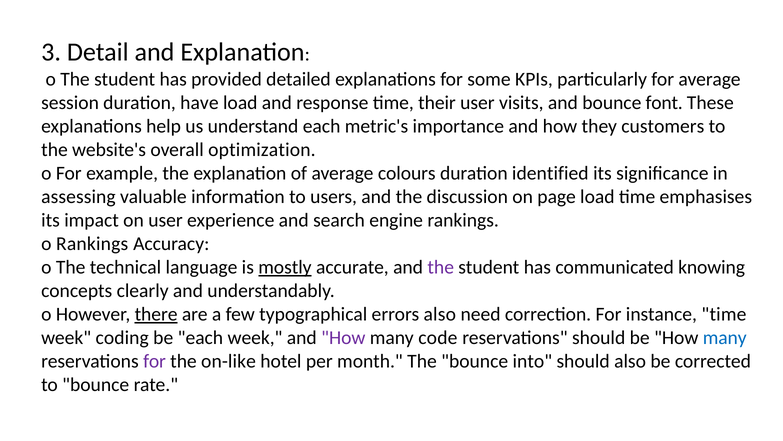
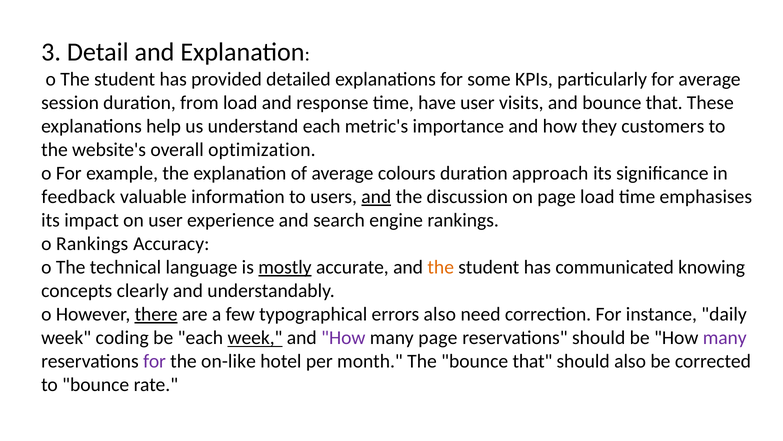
have: have -> from (199, 103)
their: their -> have (437, 103)
and bounce font: font -> that (664, 103)
identified: identified -> approach (550, 173)
assessing: assessing -> feedback (78, 197)
and underline: none -> present (376, 197)
the colour: purple -> orange (441, 267)
instance time: time -> daily (724, 314)
week underline: none -> present (255, 338)
many code: code -> page (438, 338)
many colour: blue -> purple (725, 338)
The bounce into: into -> that (532, 361)
